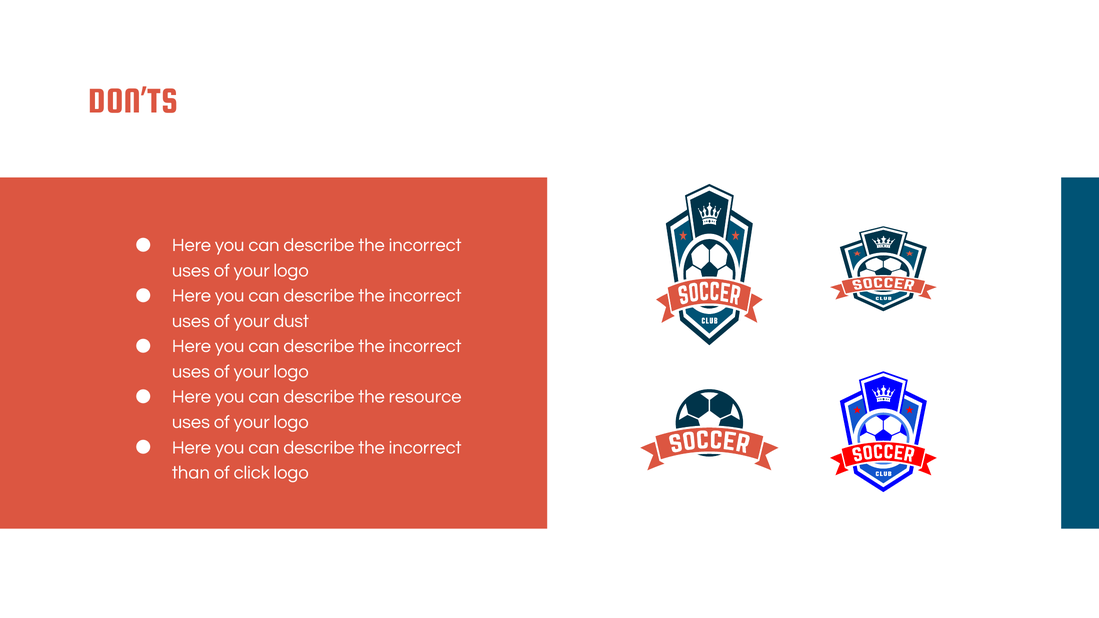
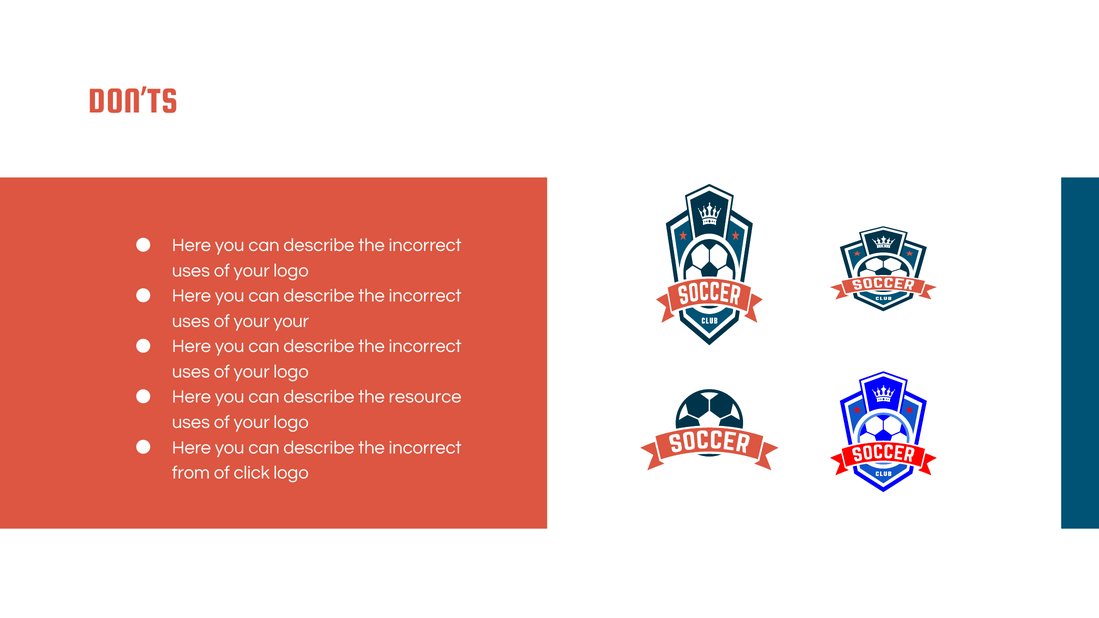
your dust: dust -> your (291, 321)
than: than -> from (191, 473)
